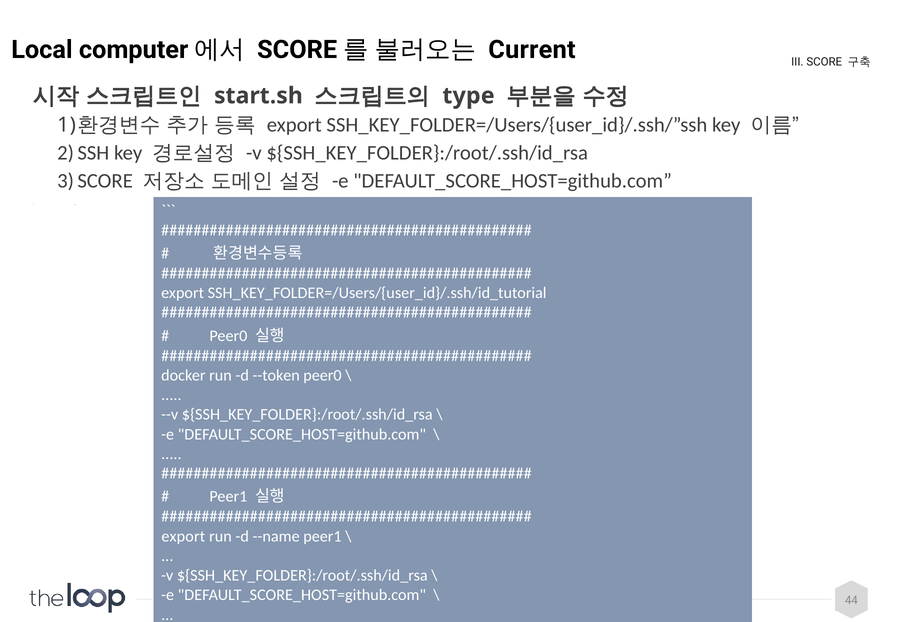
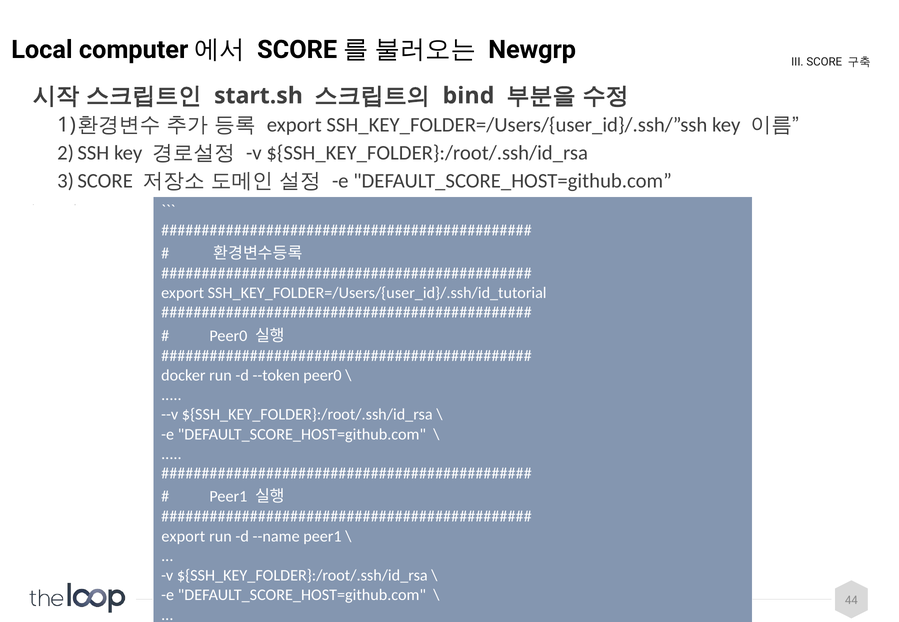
Current: Current -> Newgrp (532, 50)
type: type -> bind (468, 96)
